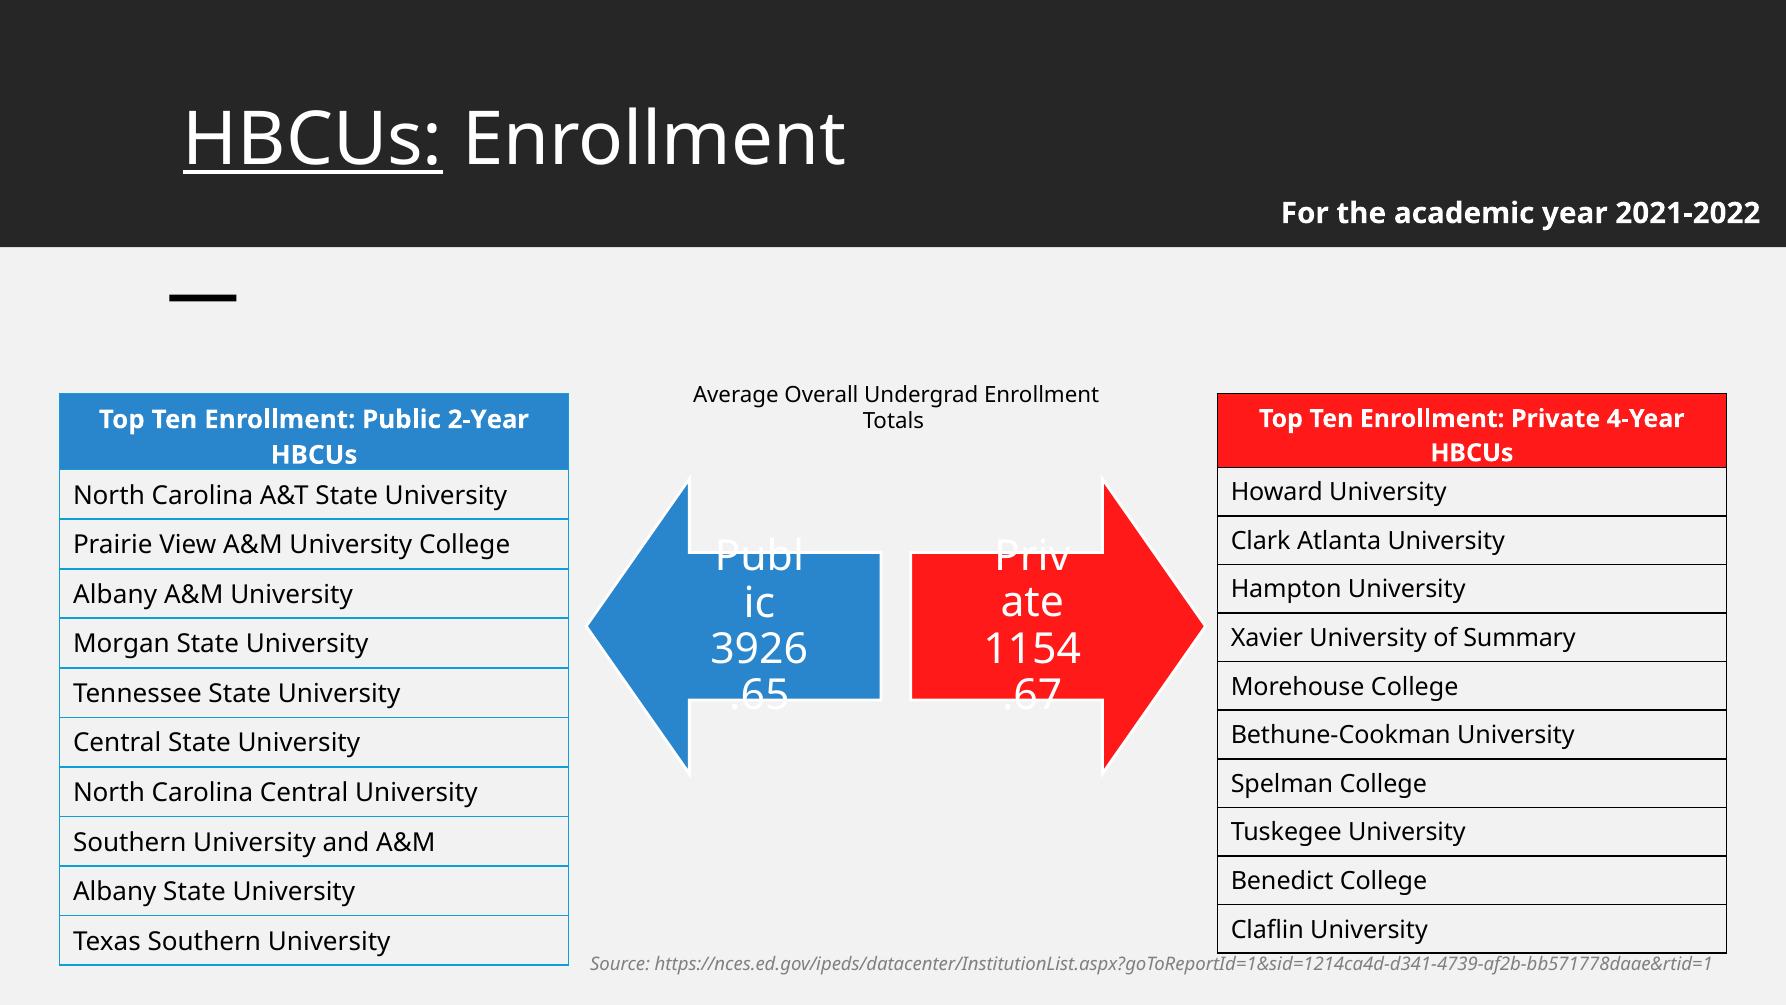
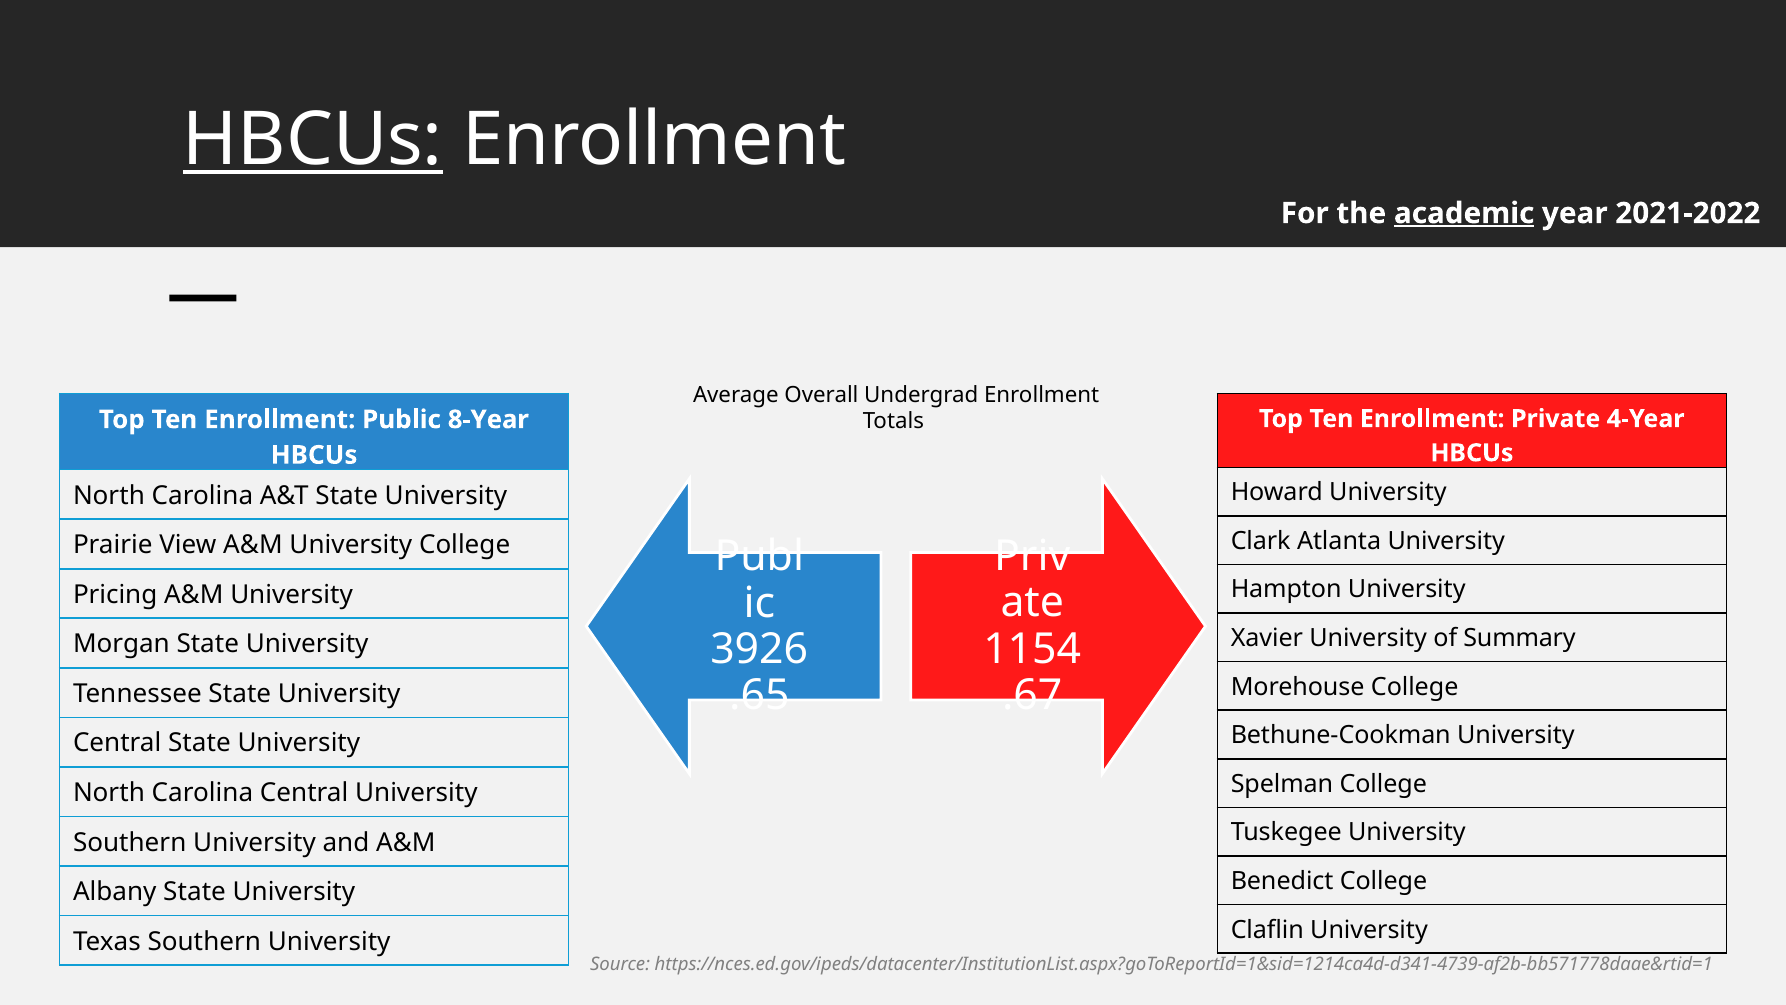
academic underline: none -> present (1464, 213)
2-Year: 2-Year -> 8-Year (488, 419)
Albany: Albany -> Pricing (115, 594)
